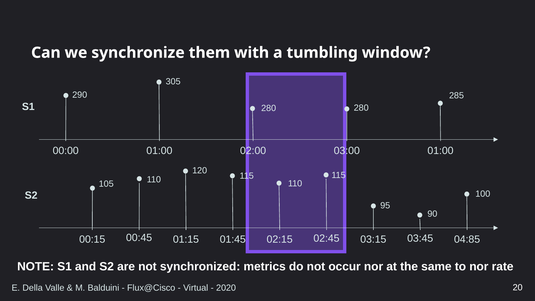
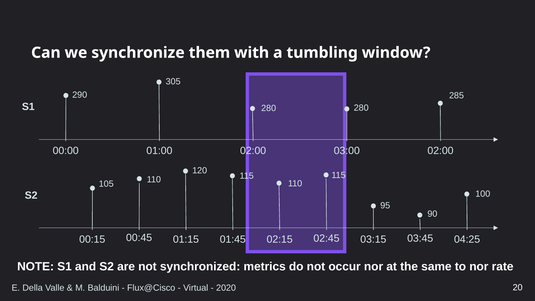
03:00 01:00: 01:00 -> 02:00 (440, 151)
04:85: 04:85 -> 04:25 (467, 240)
